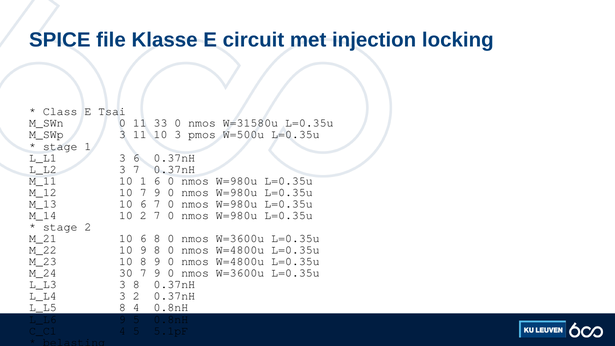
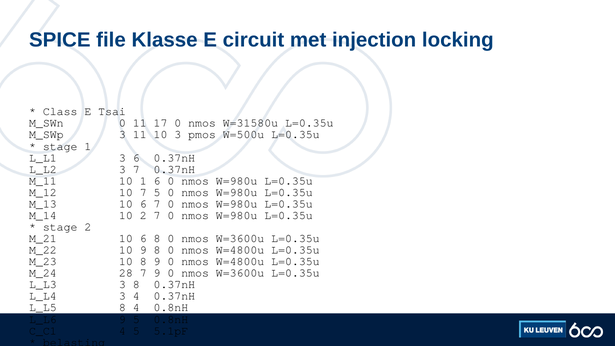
33: 33 -> 17 (161, 123)
10 7 9: 9 -> 5 (157, 192)
30: 30 -> 28 (126, 273)
3 2: 2 -> 4 (136, 296)
